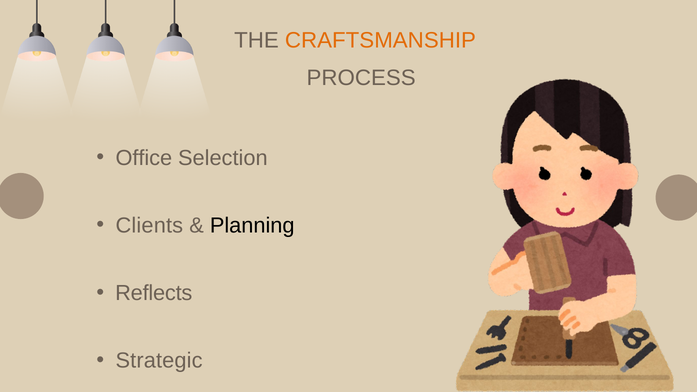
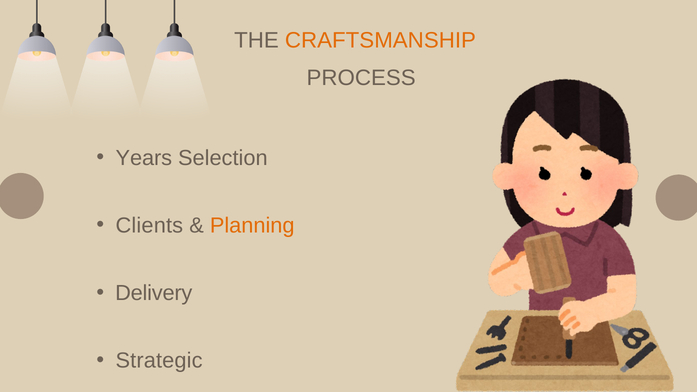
Office: Office -> Years (144, 158)
Planning colour: black -> orange (252, 226)
Reflects: Reflects -> Delivery (154, 293)
